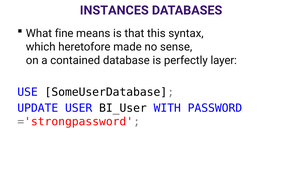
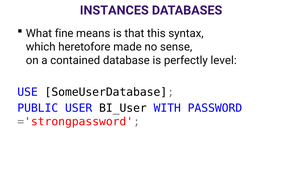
layer: layer -> level (224, 60)
UPDATE: UPDATE -> PUBLIC (38, 108)
